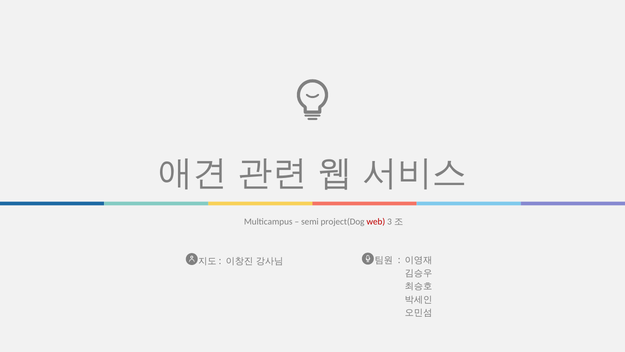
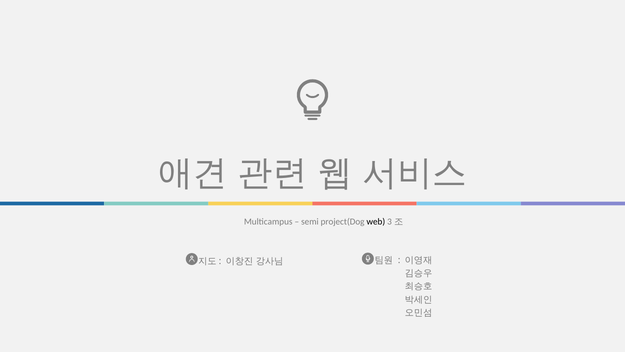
web colour: red -> black (376, 221)
